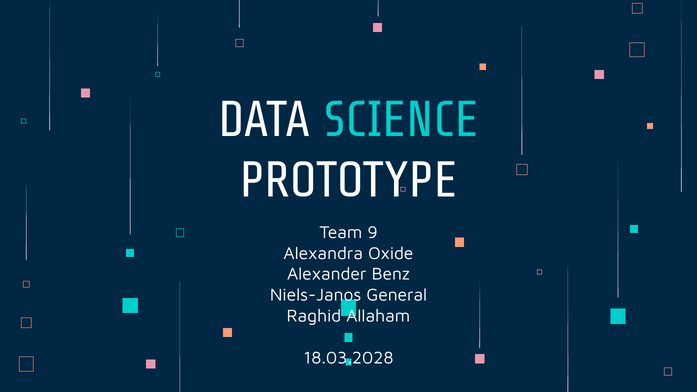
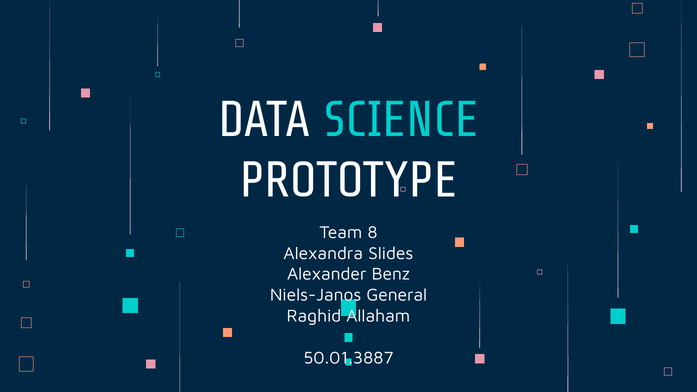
9: 9 -> 8 (372, 232)
Oxide: Oxide -> Slides (391, 253)
18.03.2028: 18.03.2028 -> 50.01.3887 (348, 358)
